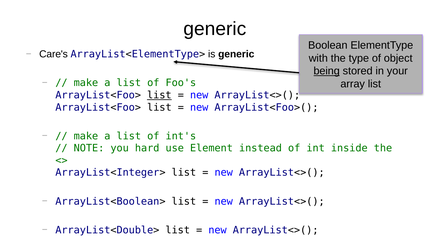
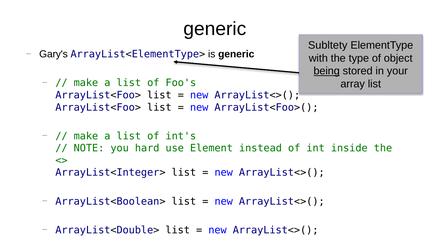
Boolean: Boolean -> Subltety (328, 45)
Care's: Care's -> Gary's (54, 54)
list underline: present -> none (159, 95)
